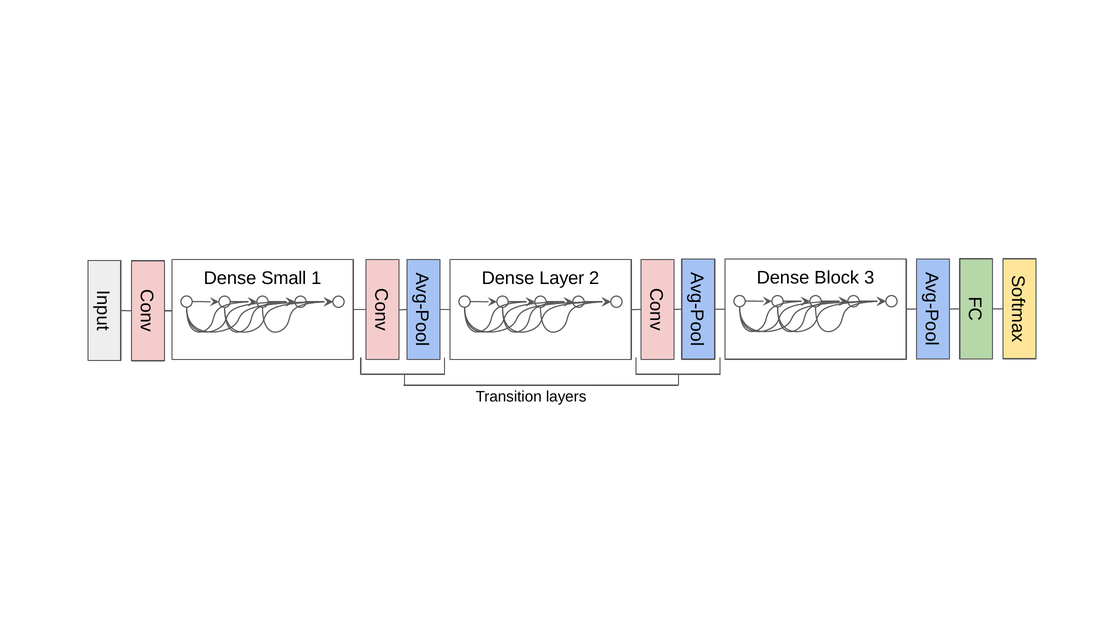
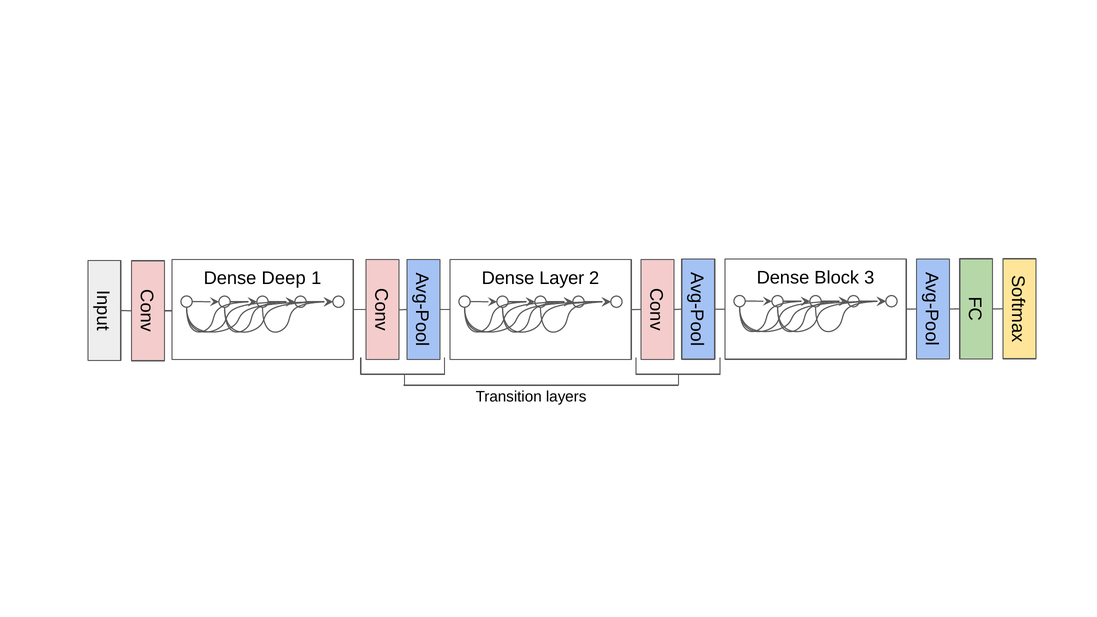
Small: Small -> Deep (284, 278)
